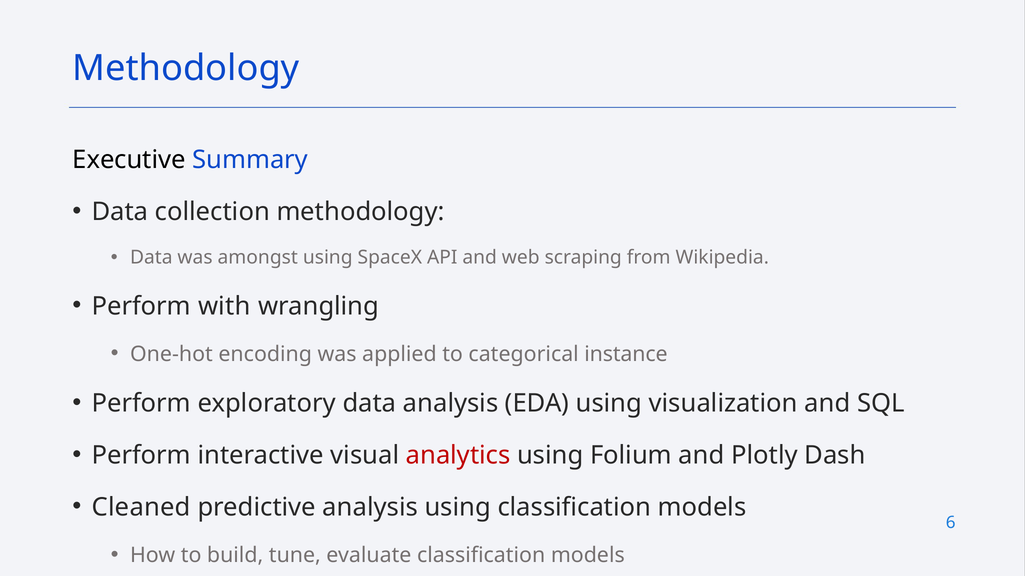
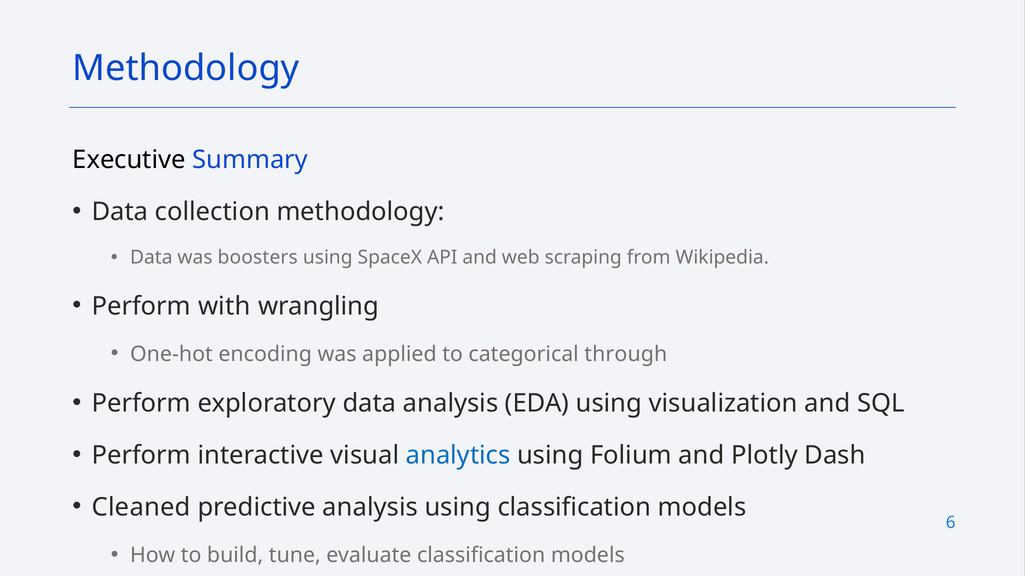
amongst: amongst -> boosters (258, 258)
instance: instance -> through (626, 354)
analytics colour: red -> blue (458, 456)
